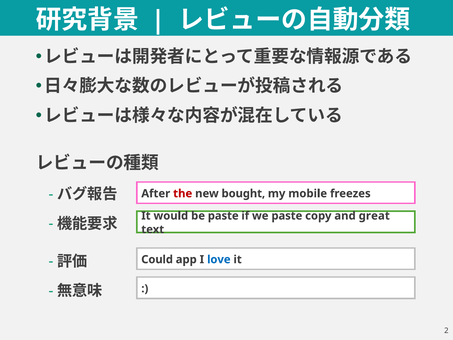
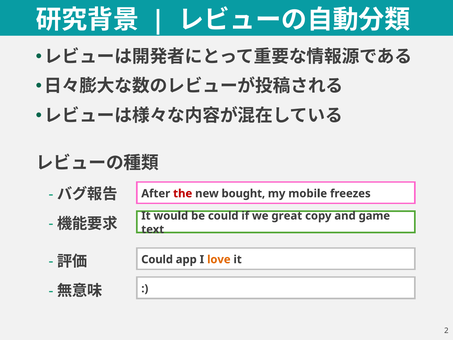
be paste: paste -> could (223, 216)
we paste: paste -> great (287, 216)
great: great -> game (374, 216)
love colour: blue -> orange (219, 259)
